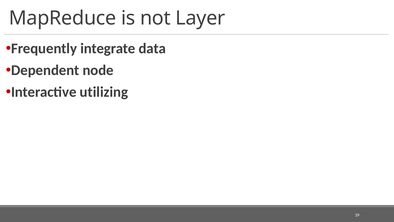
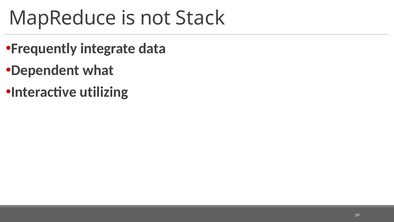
Layer: Layer -> Stack (200, 18)
node: node -> what (98, 70)
